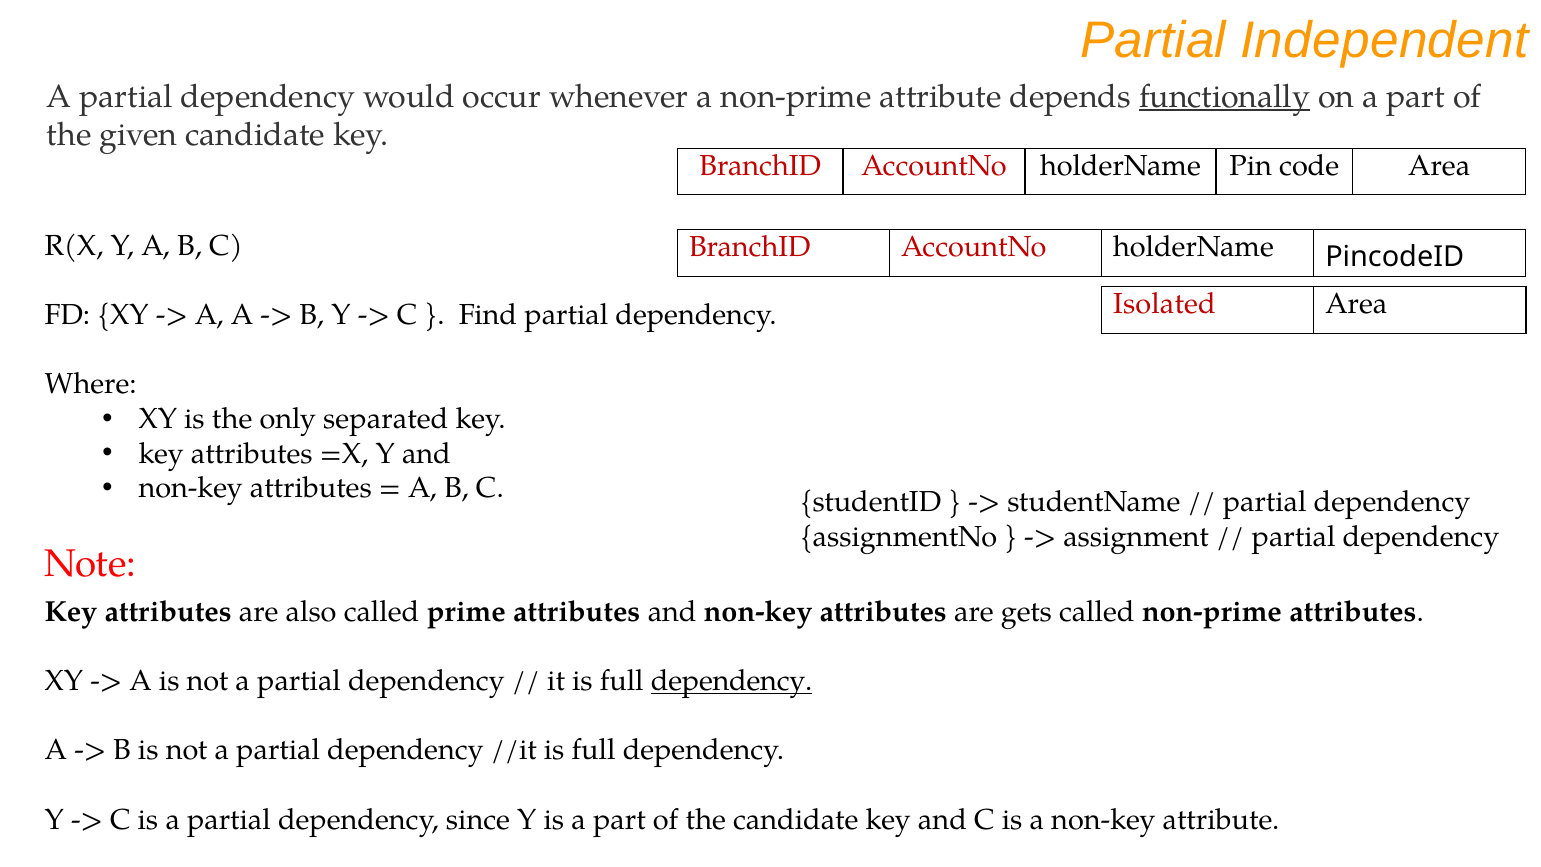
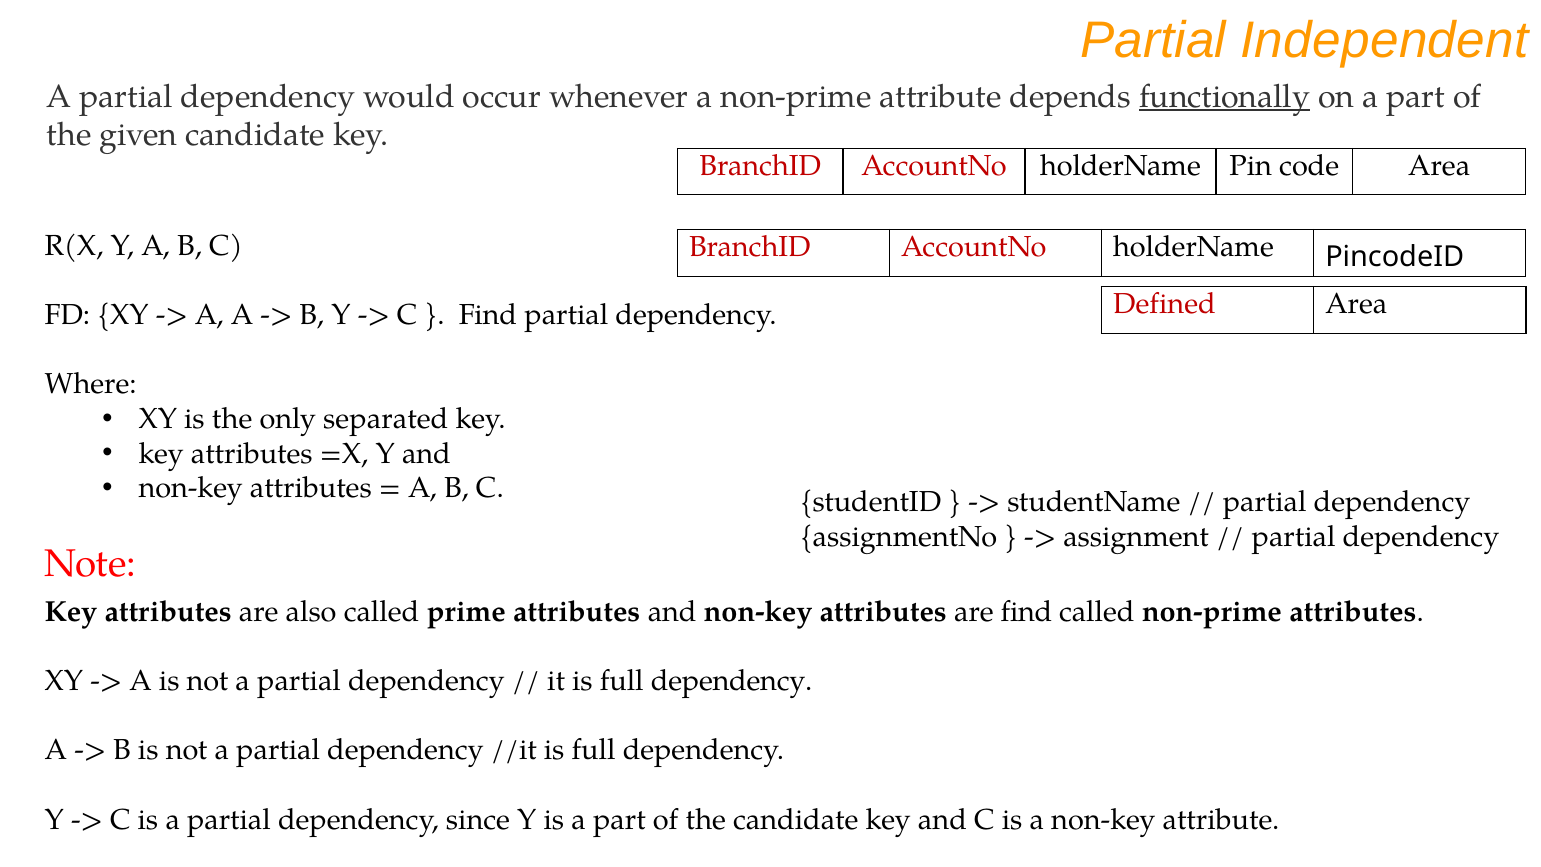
Isolated: Isolated -> Defined (1165, 304)
are gets: gets -> find (1026, 612)
dependency underline: present -> none (732, 681)
